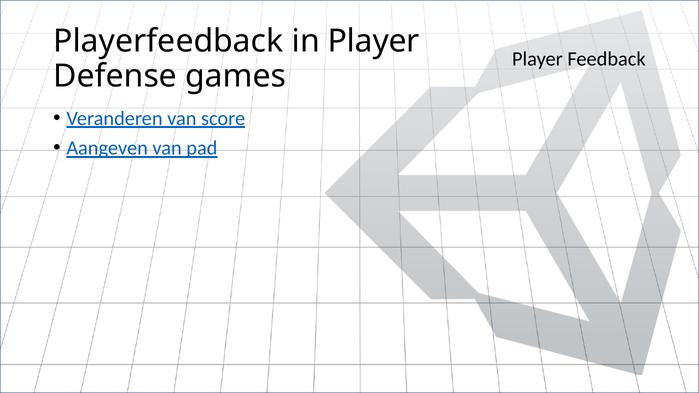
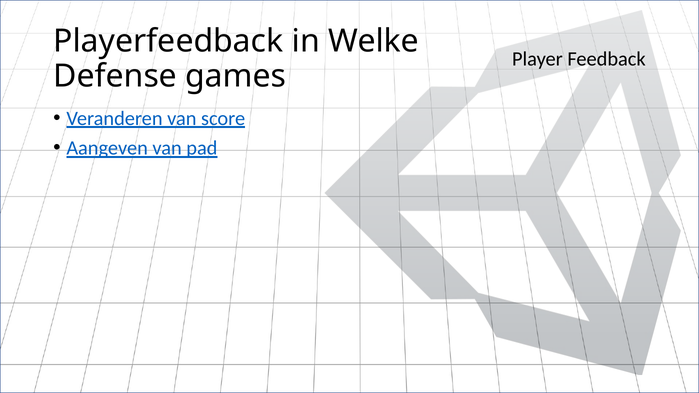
in Player: Player -> Welke (374, 41)
